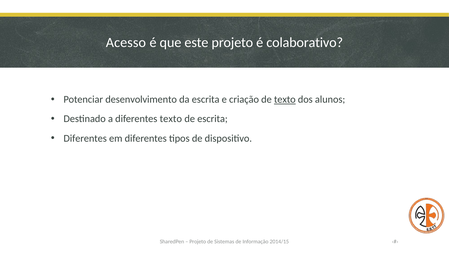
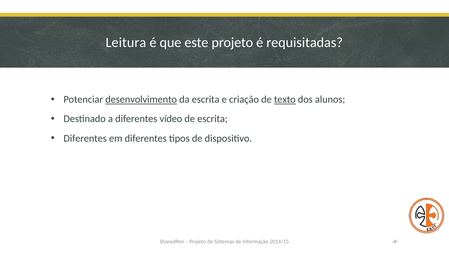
Acesso: Acesso -> Leitura (126, 42)
colaborativo: colaborativo -> requisitadas (305, 42)
desenvolvimento underline: none -> present (141, 99)
diferentes texto: texto -> vídeo (171, 119)
